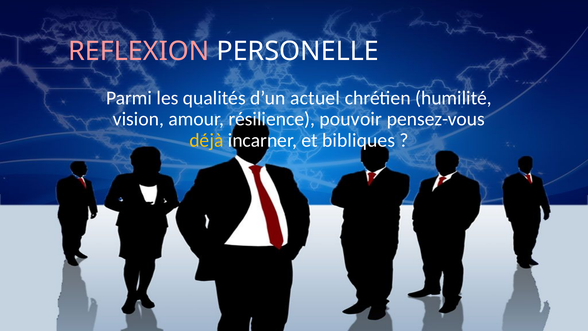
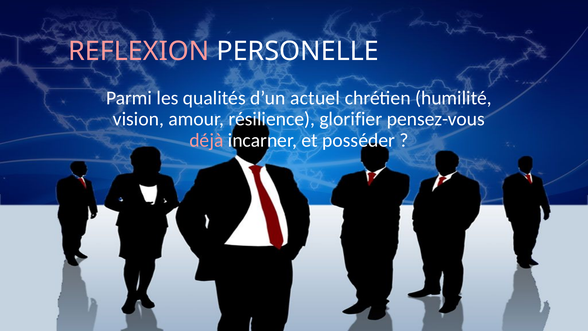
pouvoir: pouvoir -> glorifier (351, 119)
déjà colour: yellow -> pink (206, 140)
bibliques: bibliques -> posséder (359, 140)
